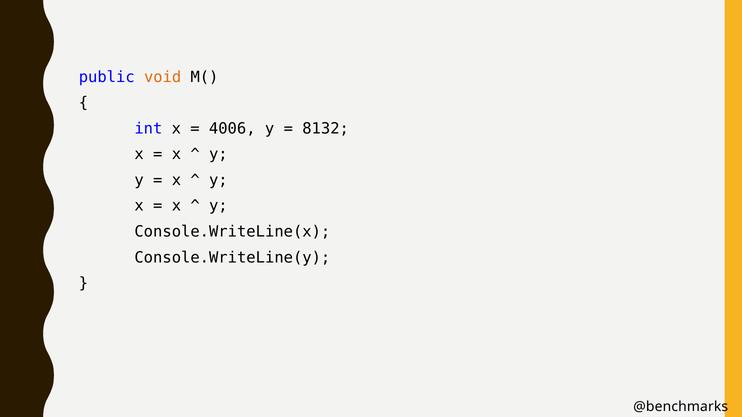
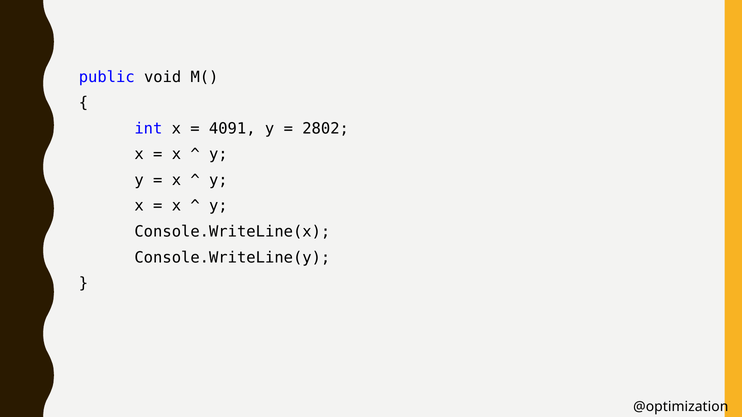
void colour: orange -> black (163, 77)
4006: 4006 -> 4091 (232, 129)
8132: 8132 -> 2802 (326, 129)
@benchmarks: @benchmarks -> @optimization (681, 407)
